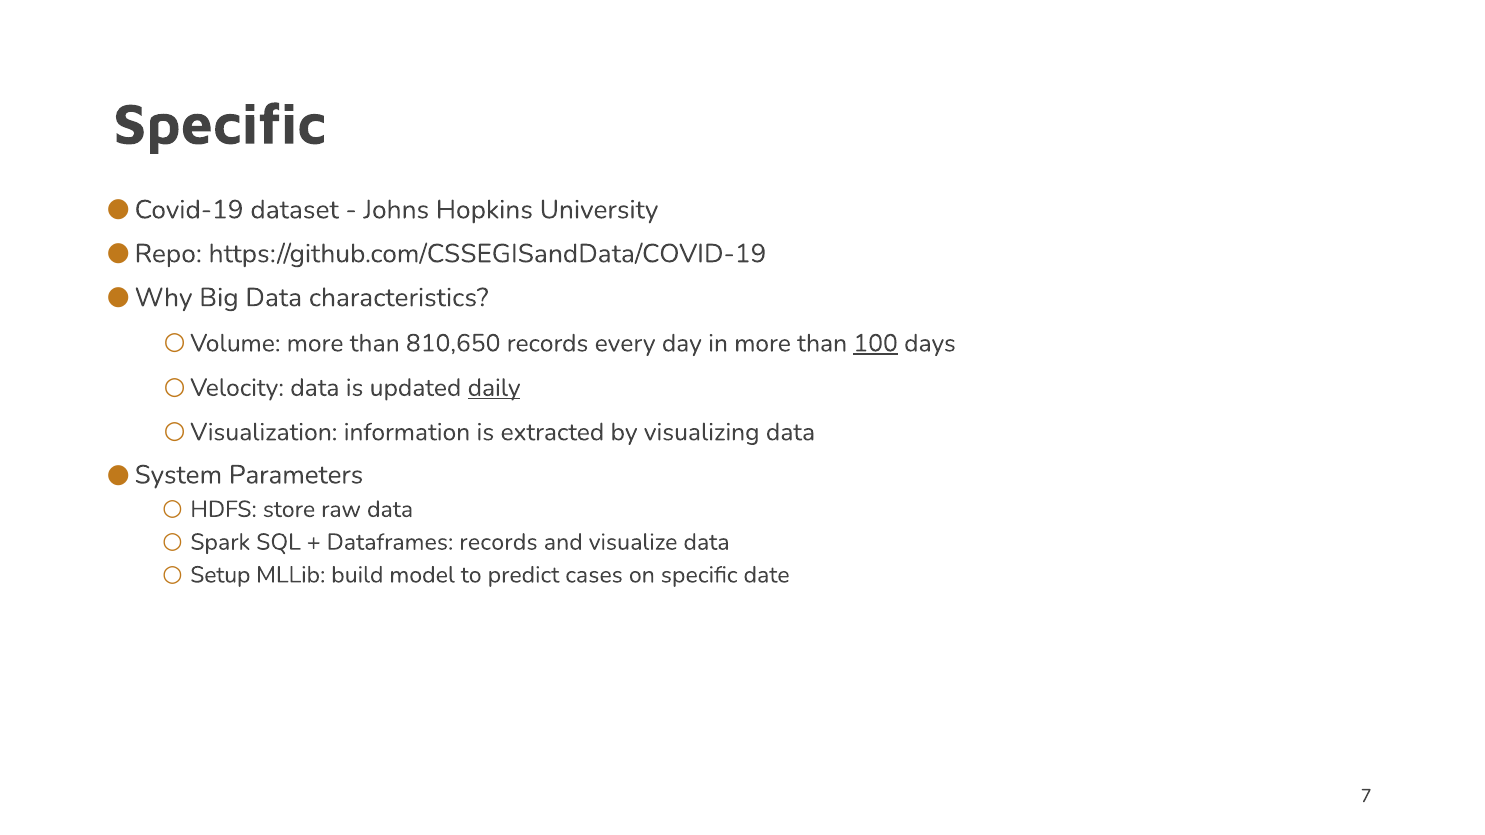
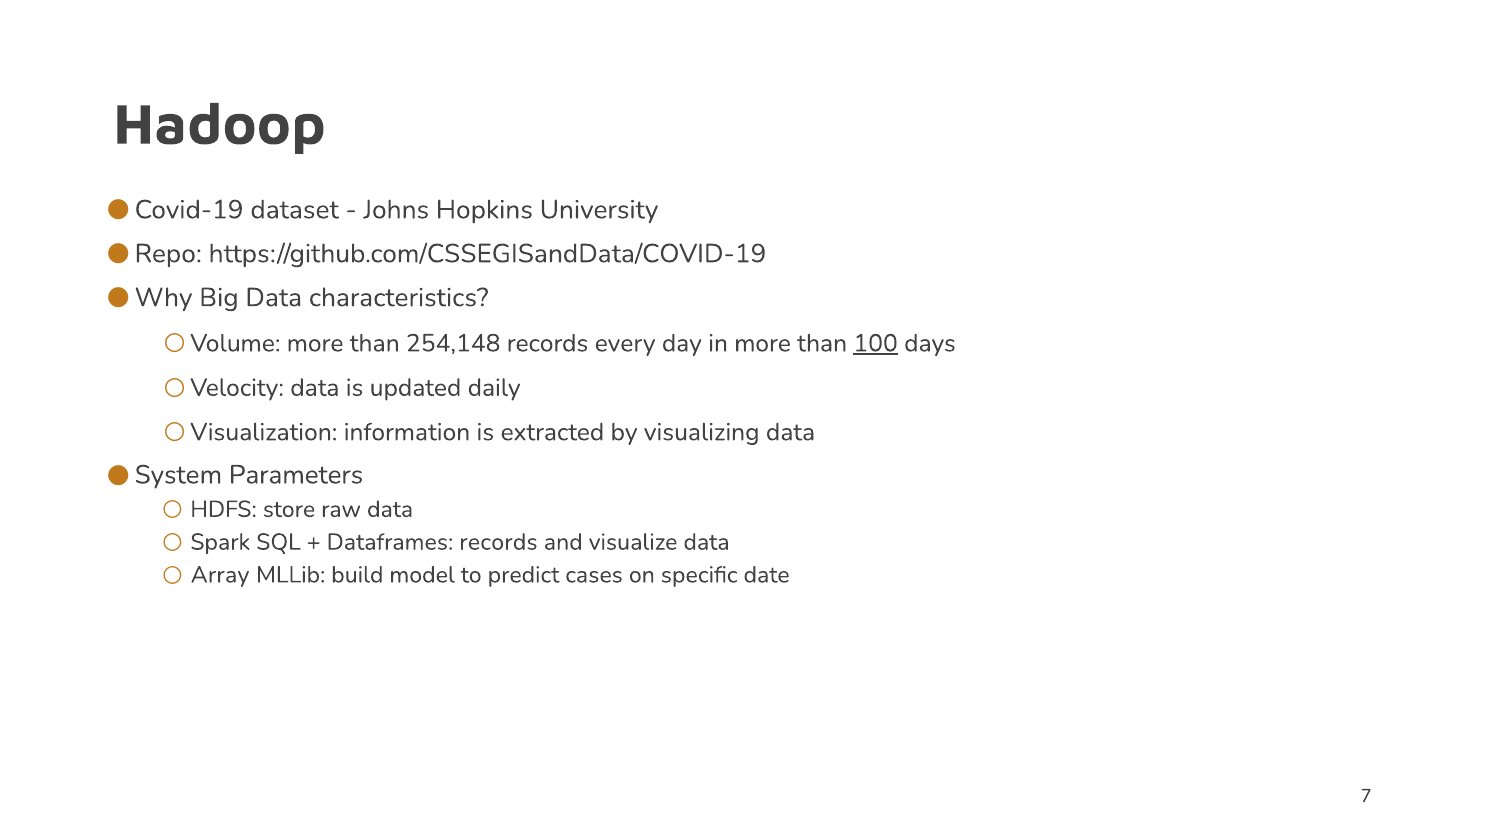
Specific: Specific -> Hadoop (219, 125)
810,650: 810,650 -> 254,148 (453, 343)
daily underline: present -> none (494, 388)
Setup: Setup -> Array (220, 575)
